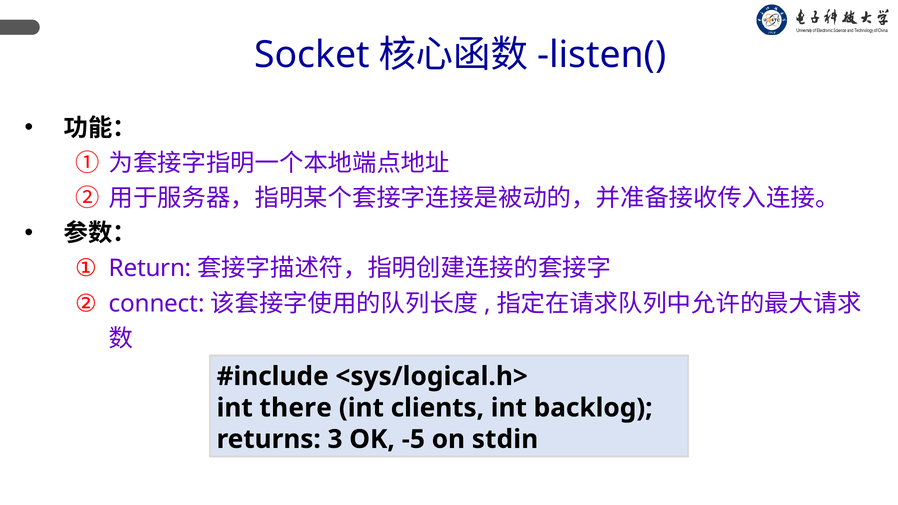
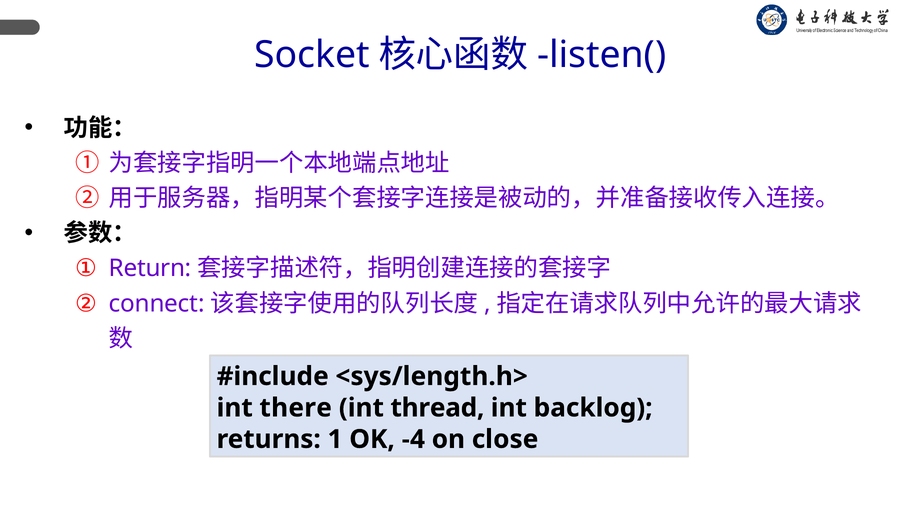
<sys/logical.h>: <sys/logical.h> -> <sys/length.h> (432, 376)
clients: clients -> thread (437, 408)
3: 3 -> 1 (335, 439)
-5: -5 -> -4 (413, 439)
stdin: stdin -> close (505, 439)
